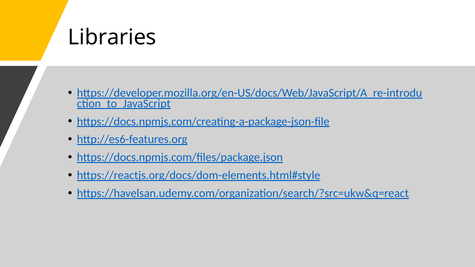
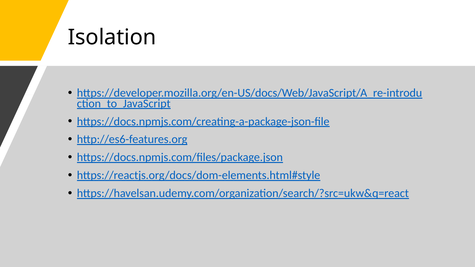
Libraries: Libraries -> Isolation (112, 37)
